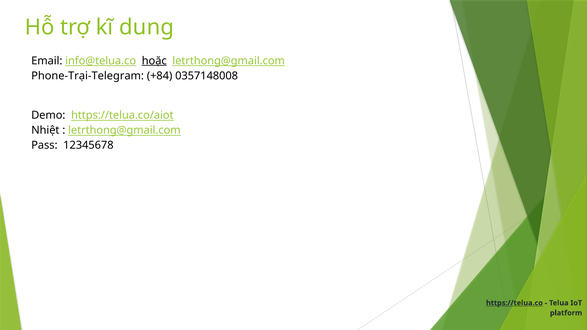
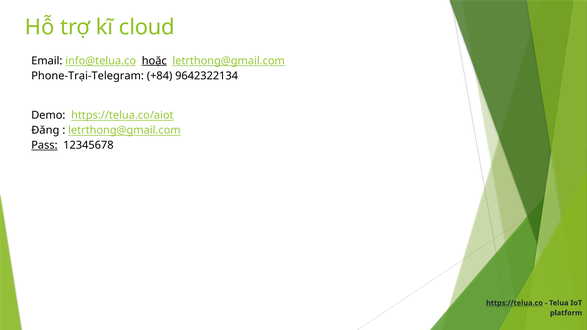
dung: dung -> cloud (147, 27)
0357148008: 0357148008 -> 9642322134 (207, 76)
Nhiệt: Nhiệt -> Đăng (45, 130)
Pass underline: none -> present (44, 145)
